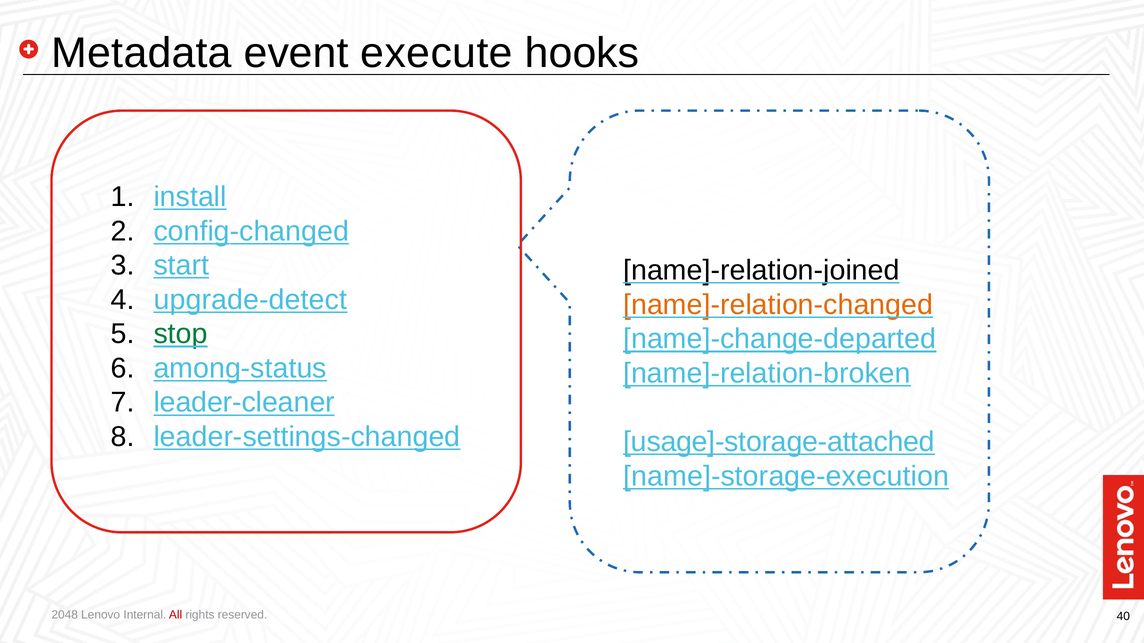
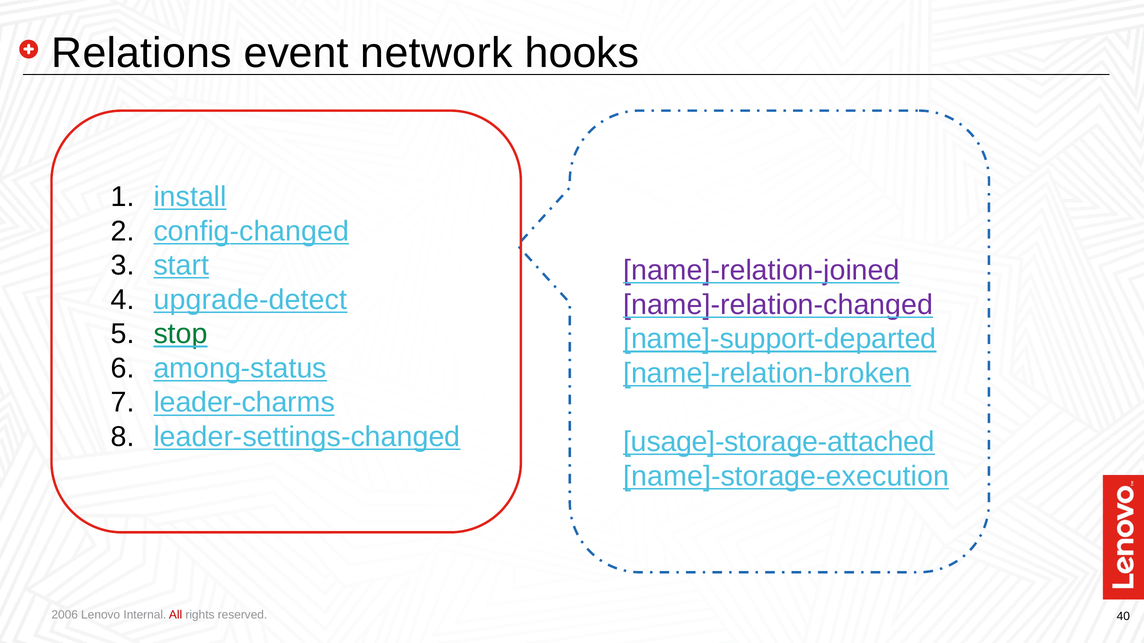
Metadata: Metadata -> Relations (142, 53)
execute: execute -> network (437, 53)
name]-relation-joined colour: black -> purple (761, 271)
name]-relation-changed colour: orange -> purple (778, 305)
name]-change-departed: name]-change-departed -> name]-support-departed (780, 339)
leader-cleaner: leader-cleaner -> leader-charms (244, 403)
2048: 2048 -> 2006 (65, 616)
